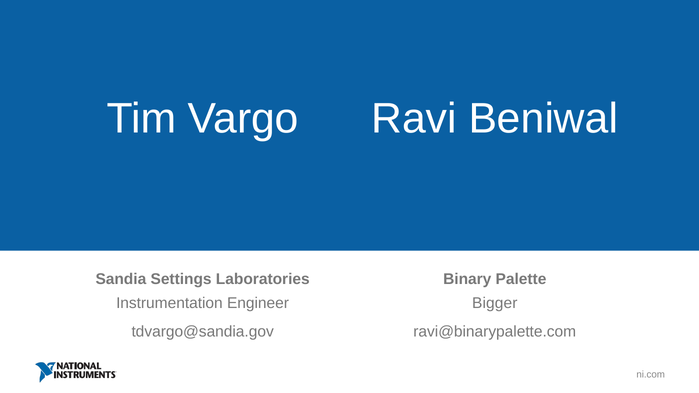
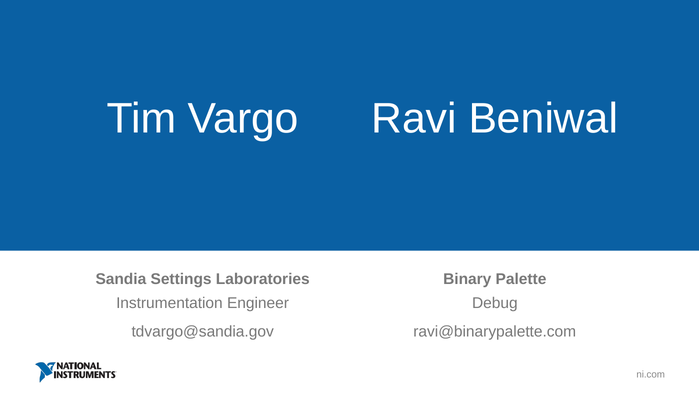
Bigger: Bigger -> Debug (495, 303)
